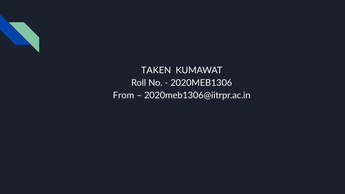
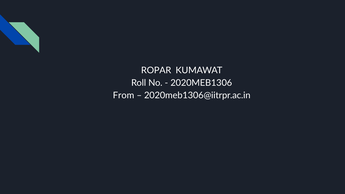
TAKEN: TAKEN -> ROPAR (156, 70)
